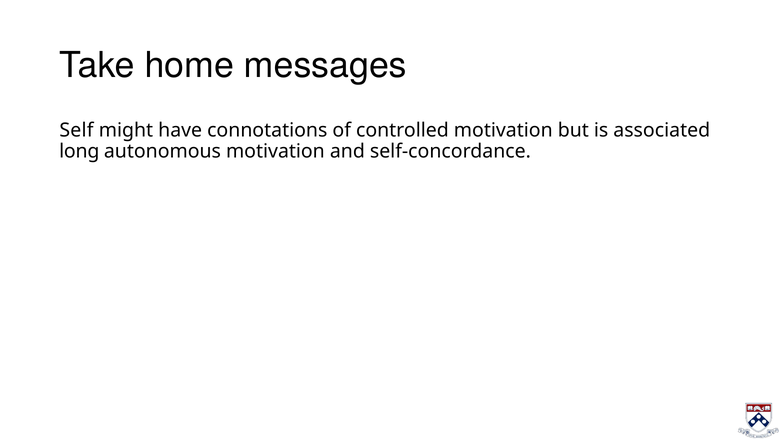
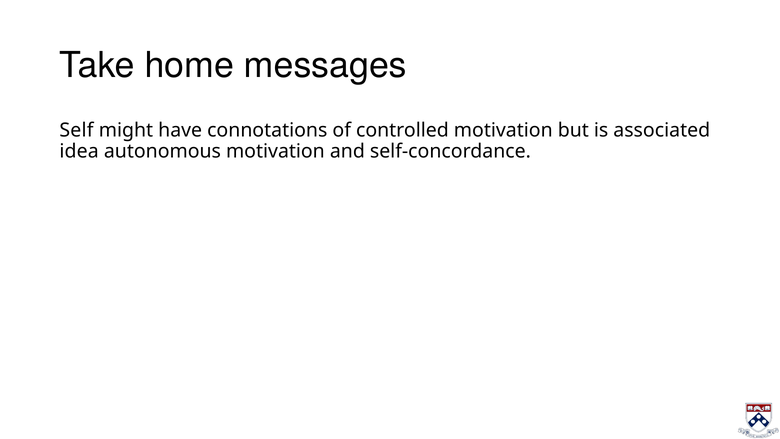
long: long -> idea (79, 151)
